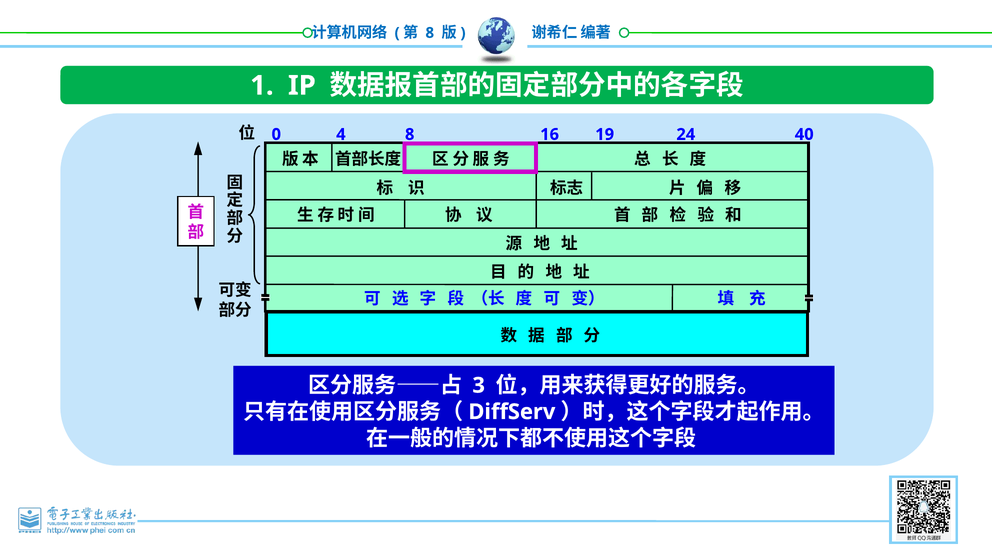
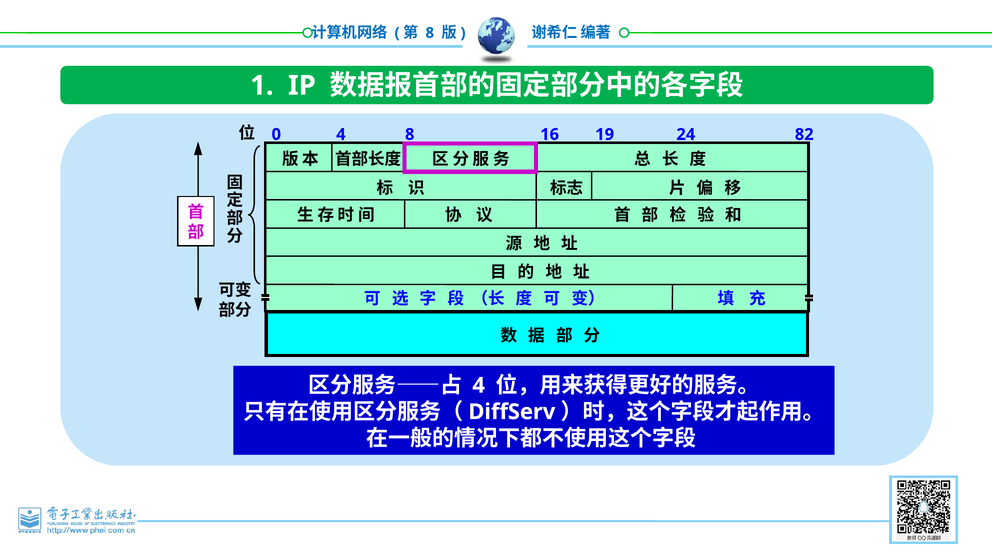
40: 40 -> 82 (804, 134)
3: 3 -> 4 (479, 385)
